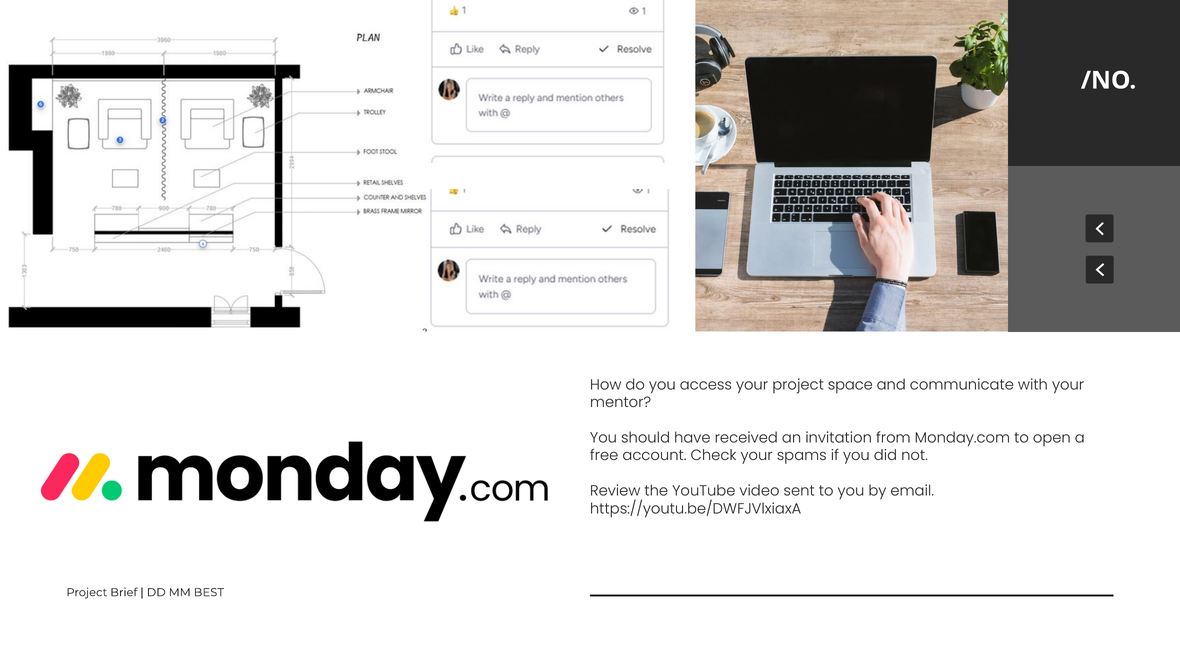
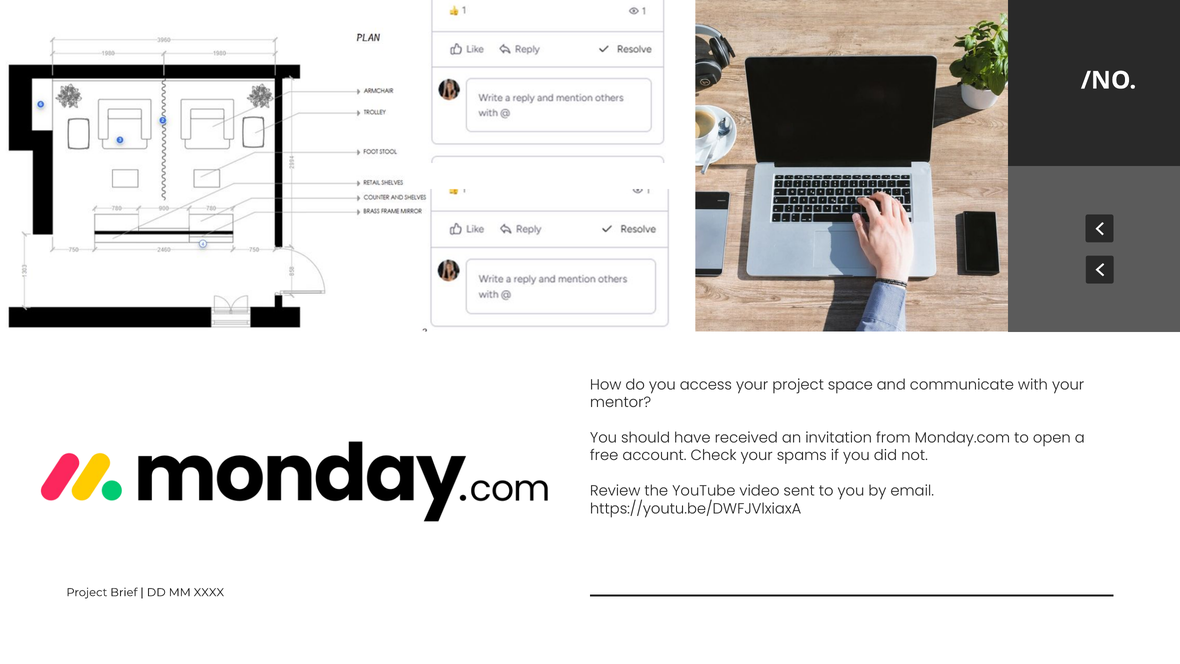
BEST: BEST -> XXXX (209, 592)
